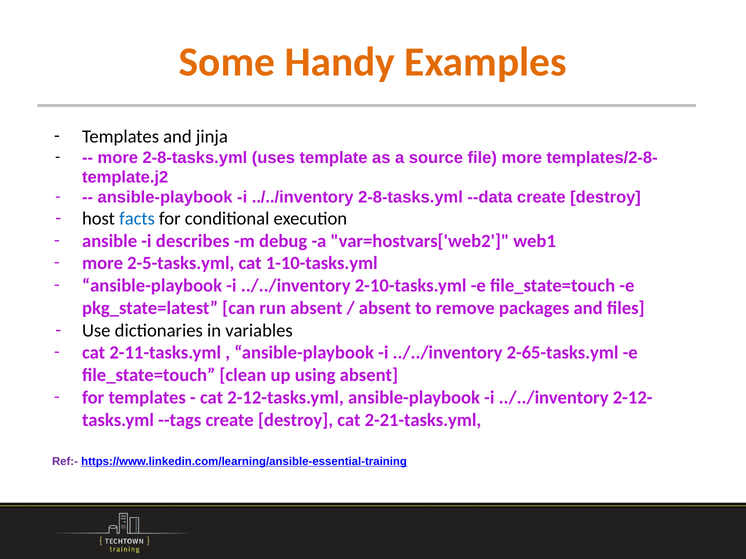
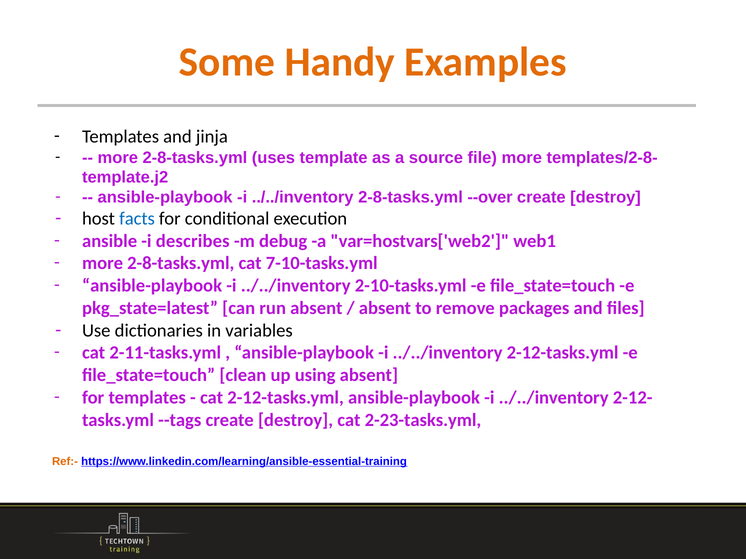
--data: --data -> --over (490, 198)
2-5-tasks.yml: 2-5-tasks.yml -> 2-8-tasks.yml (181, 264)
1-10-tasks.yml: 1-10-tasks.yml -> 7-10-tasks.yml (322, 264)
../../inventory 2-65-tasks.yml: 2-65-tasks.yml -> 2-12-tasks.yml (563, 353)
2-21-tasks.yml: 2-21-tasks.yml -> 2-23-tasks.yml (423, 420)
Ref:- colour: purple -> orange (65, 462)
